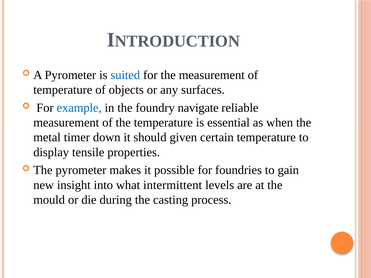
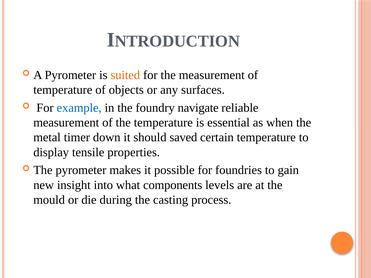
suited colour: blue -> orange (125, 75)
given: given -> saved (183, 137)
intermittent: intermittent -> components (173, 185)
